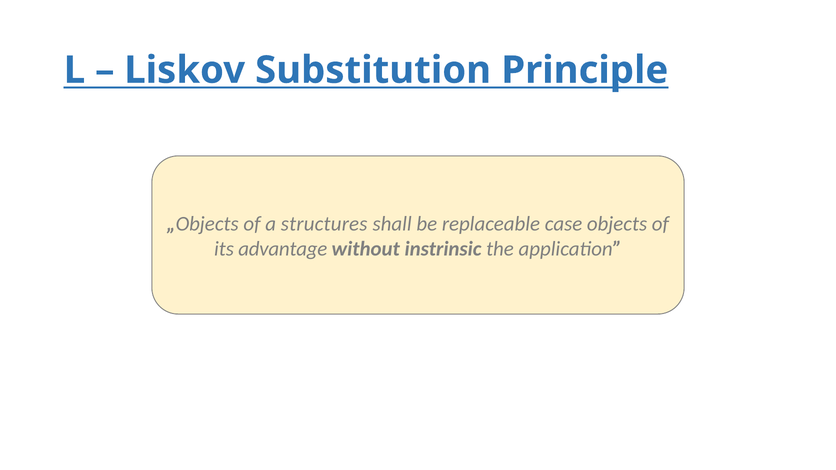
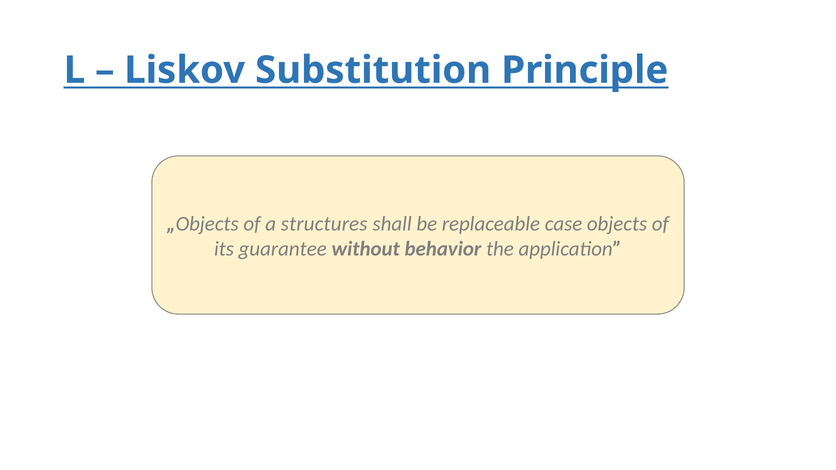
advantage: advantage -> guarantee (283, 249)
instrinsic: instrinsic -> behavior (443, 249)
